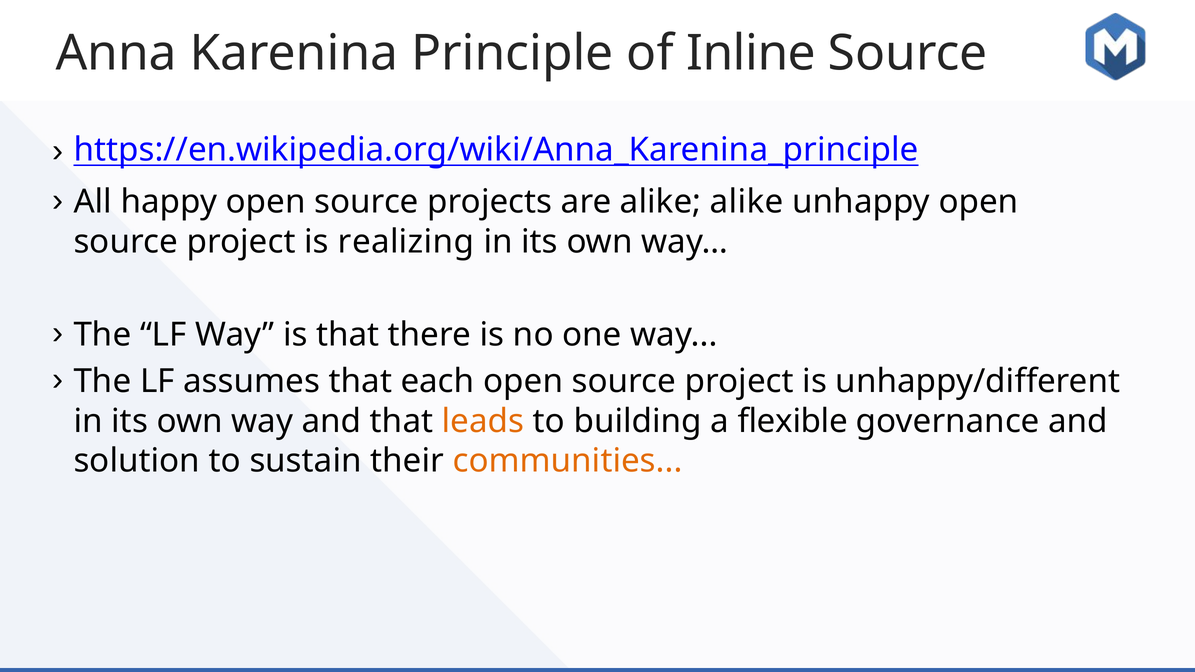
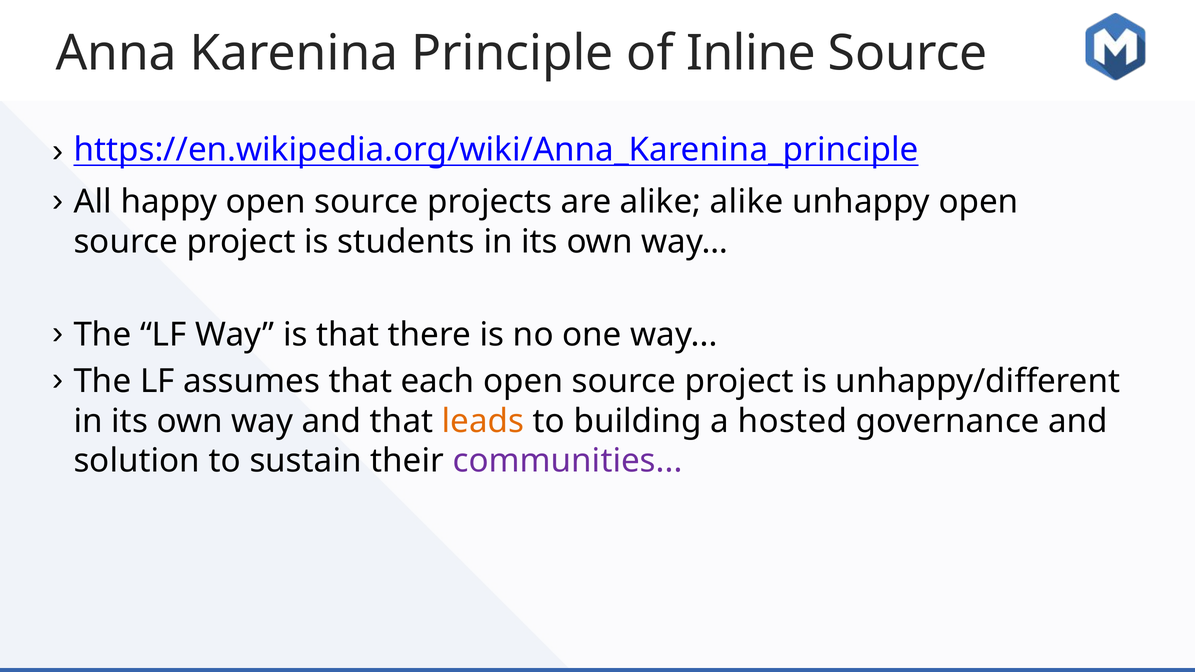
realizing: realizing -> students (406, 242)
flexible: flexible -> hosted (792, 421)
communities colour: orange -> purple (568, 461)
